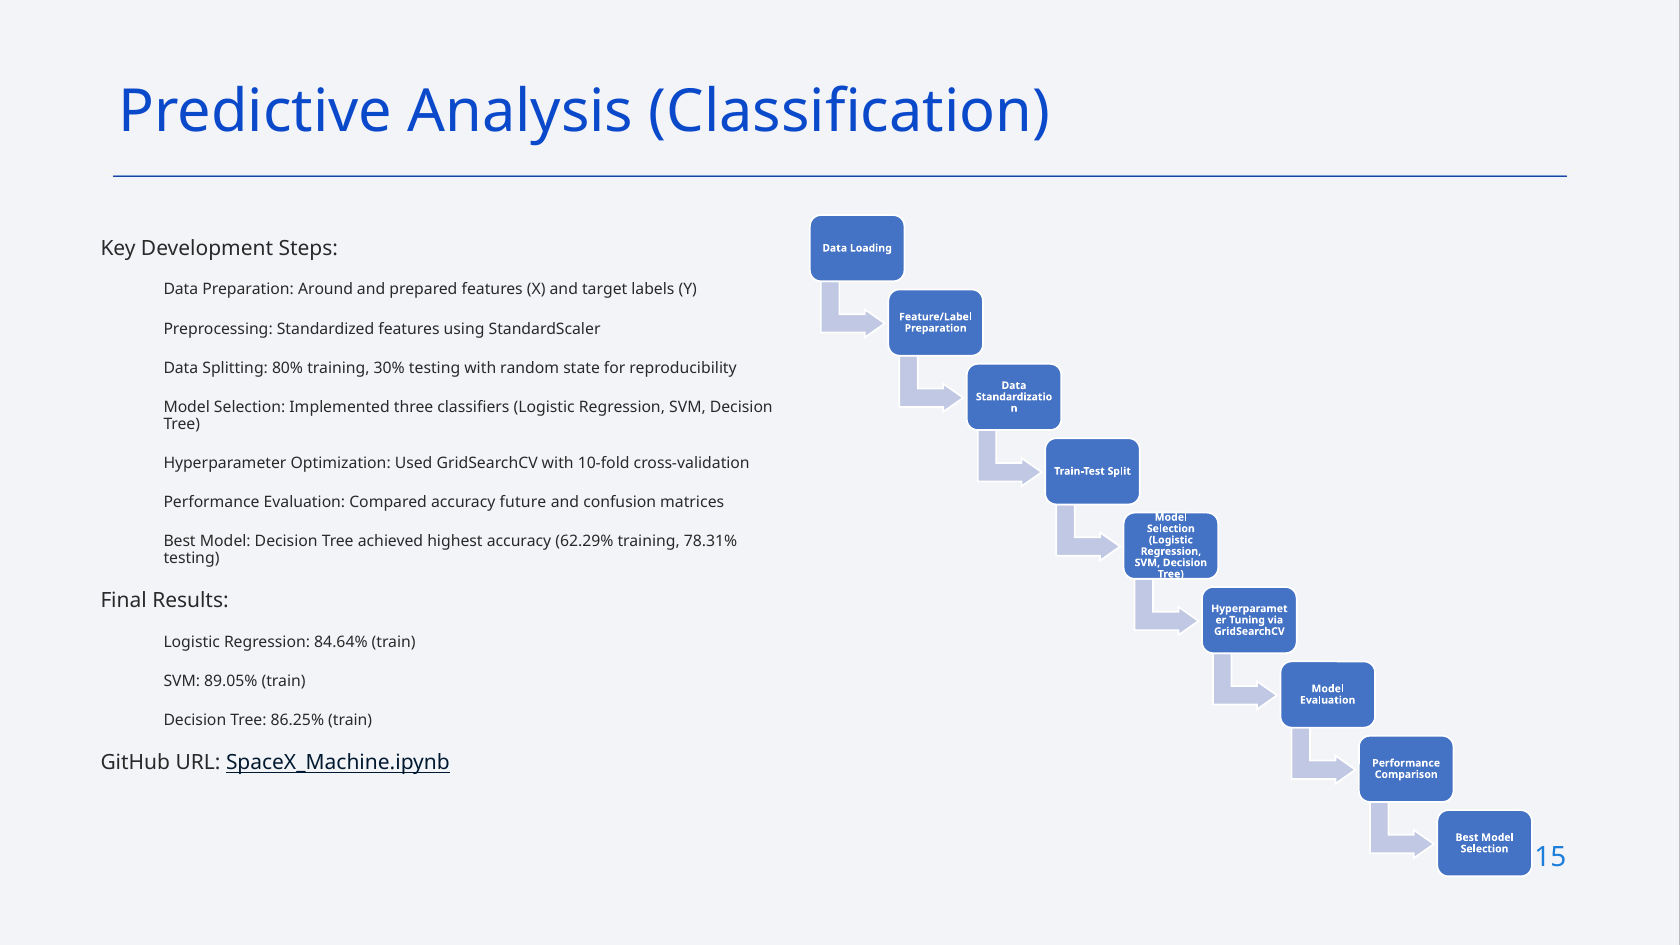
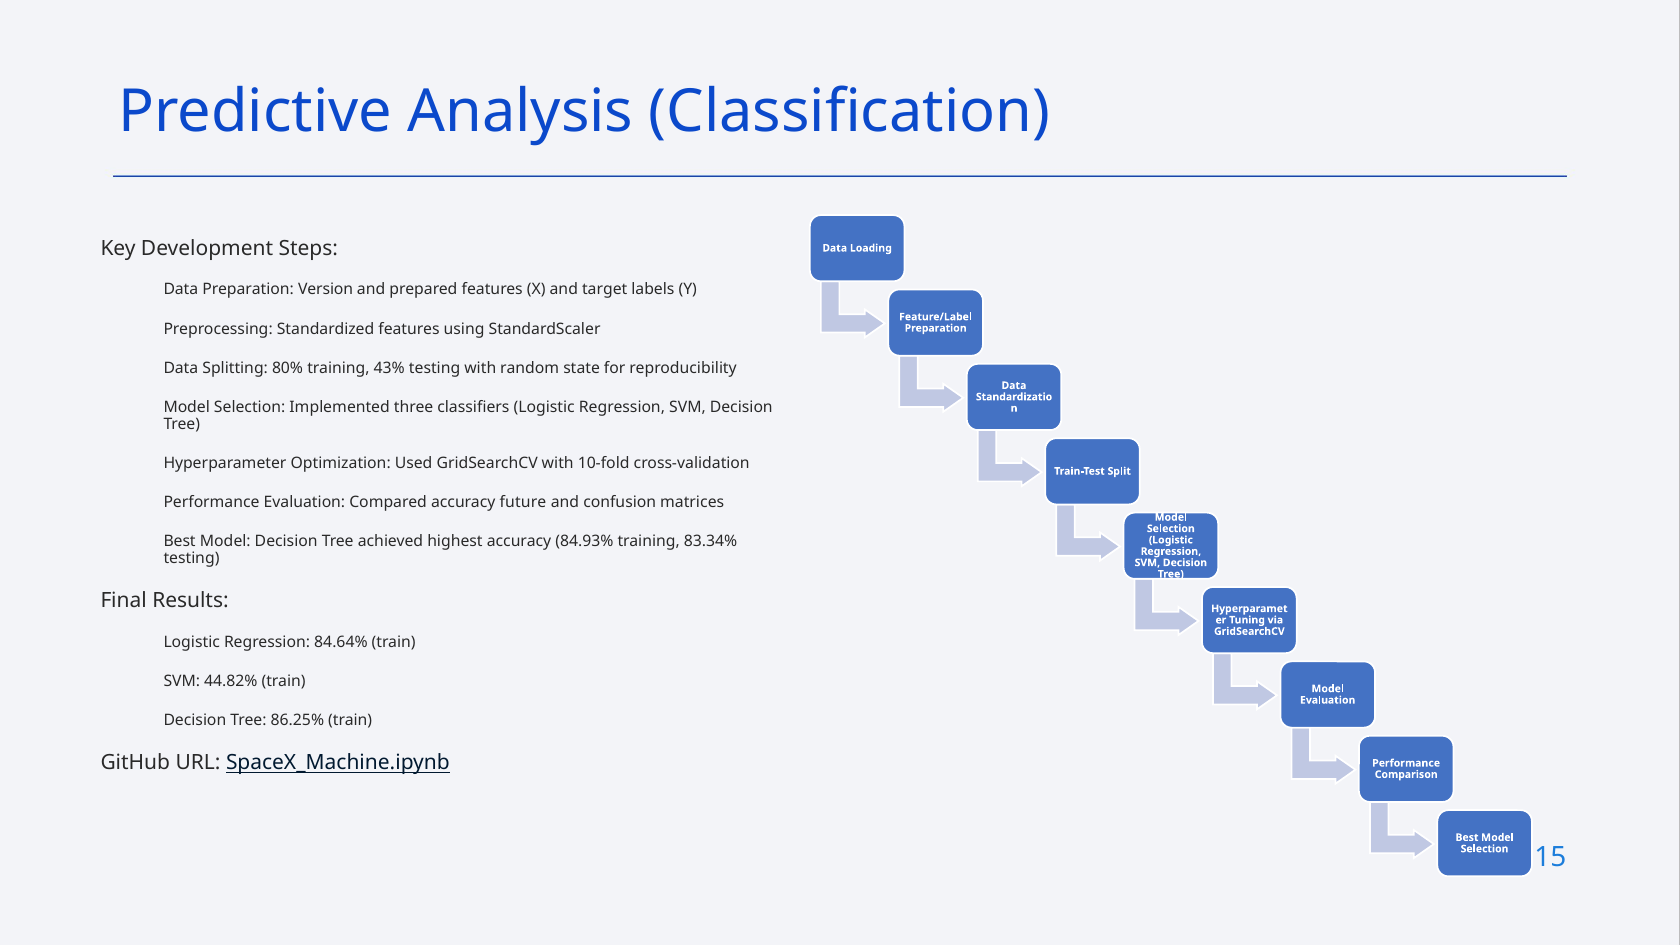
Around: Around -> Version (326, 290)
30%: 30% -> 43% (389, 368)
62.29%: 62.29% -> 84.93% (584, 541)
78.31%: 78.31% -> 83.34% (710, 541)
89.05%: 89.05% -> 44.82% (231, 681)
